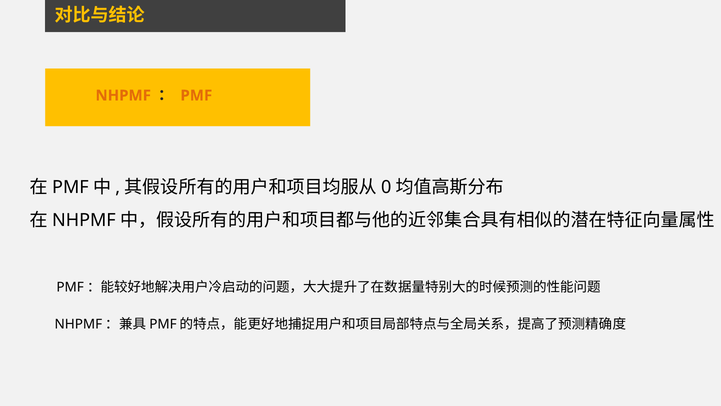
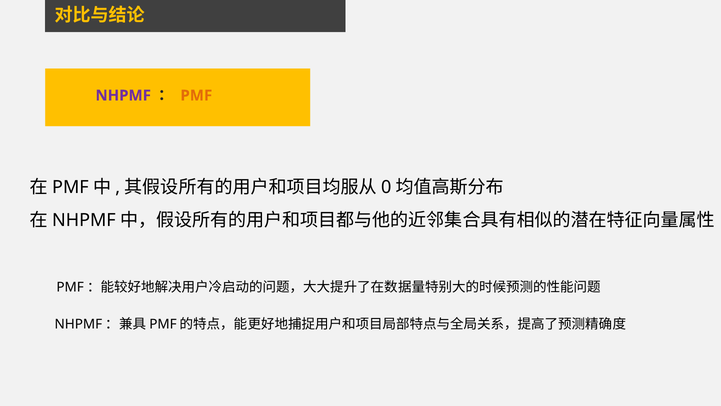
NHPMF colour: orange -> purple (123, 95)
